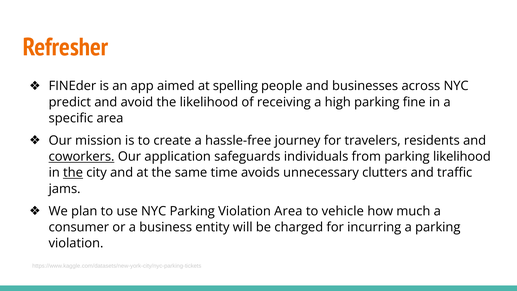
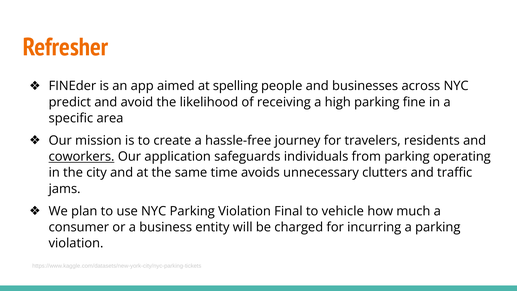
parking likelihood: likelihood -> operating (462, 157)
the underline: present -> none (73, 173)
Violation Area: Area -> Final (288, 211)
